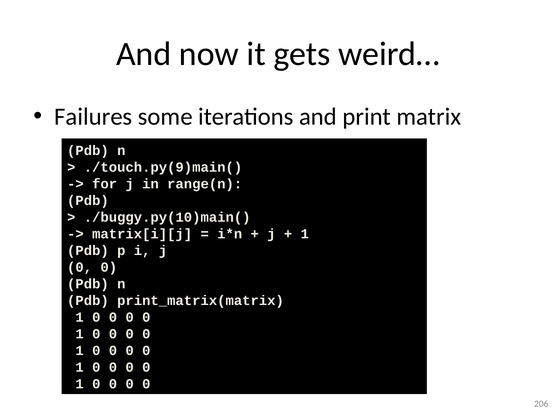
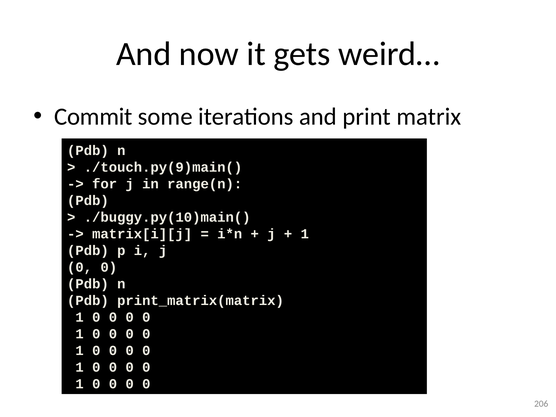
Failures: Failures -> Commit (93, 117)
